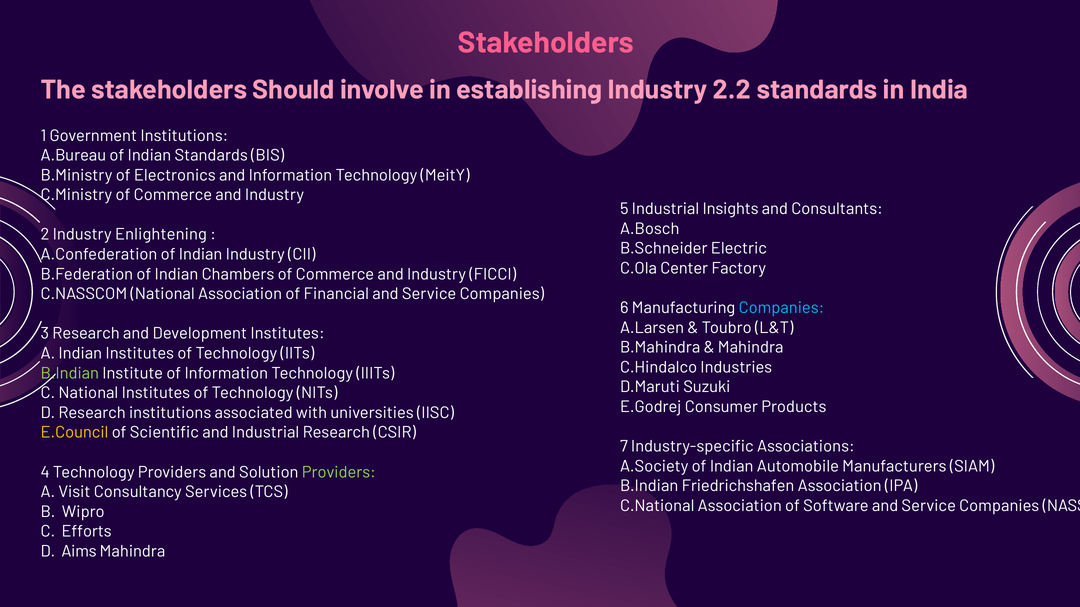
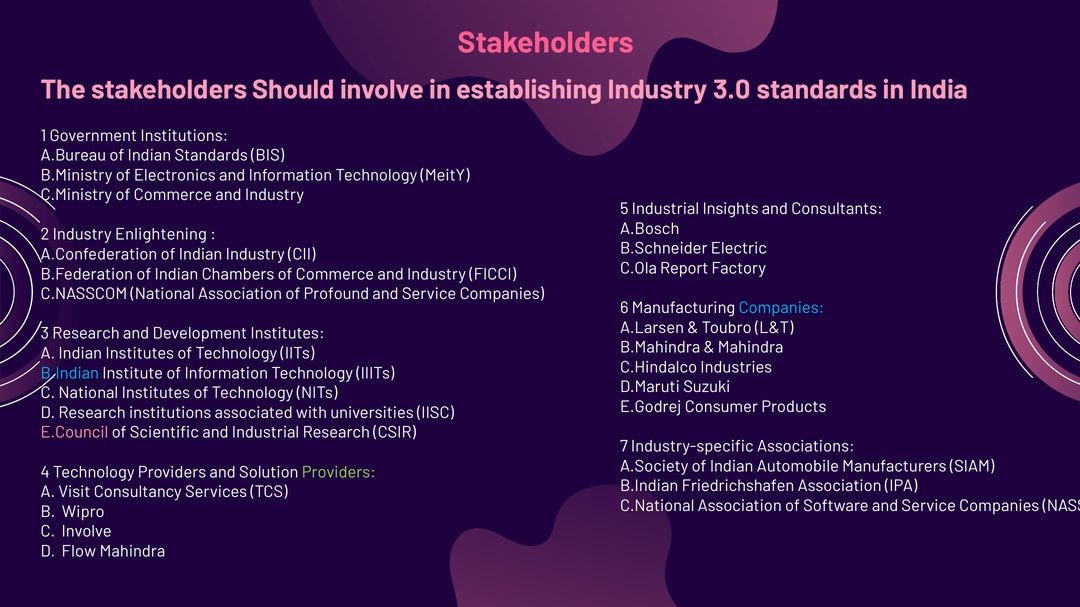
2.2: 2.2 -> 3.0 (732, 90)
Center: Center -> Report (684, 268)
Financial: Financial -> Profound (336, 294)
B.Indian colour: light green -> light blue (70, 373)
E.Council colour: yellow -> pink (75, 433)
C Efforts: Efforts -> Involve (87, 532)
Aims: Aims -> Flow (79, 552)
